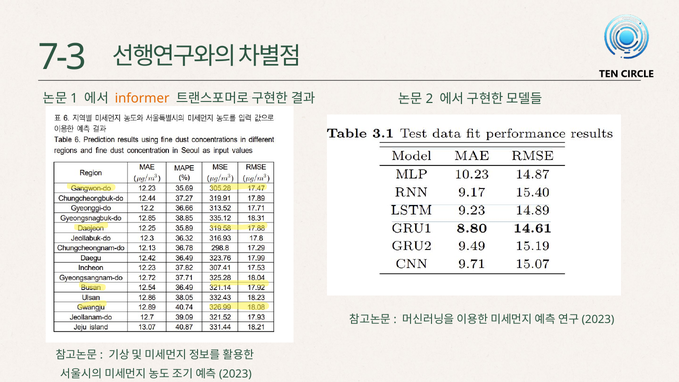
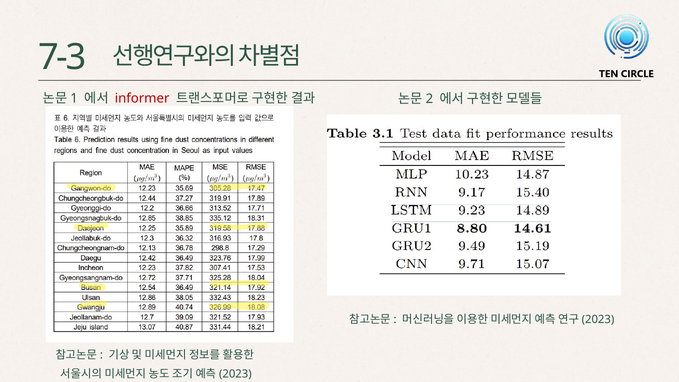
informer colour: orange -> red (142, 99)
